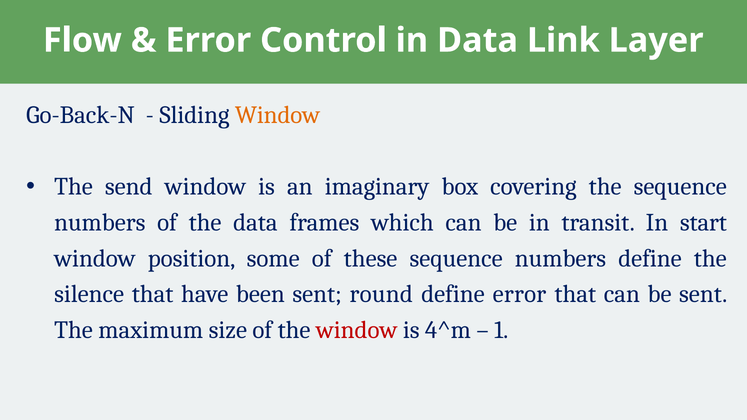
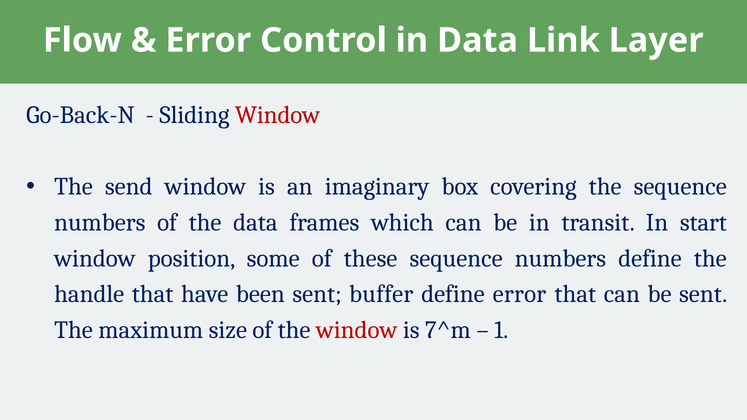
Window colour: orange -> red (278, 115)
silence: silence -> handle (89, 294)
round: round -> buffer (381, 294)
4^m: 4^m -> 7^m (448, 330)
